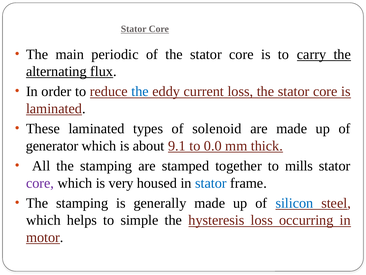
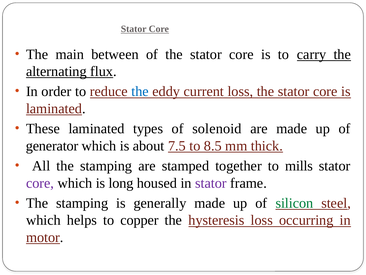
periodic: periodic -> between (115, 54)
9.1: 9.1 -> 7.5 (177, 146)
0.0: 0.0 -> 8.5 (213, 146)
very: very -> long (121, 183)
stator colour: blue -> purple (211, 183)
silicon colour: blue -> green (294, 203)
simple: simple -> copper (139, 220)
